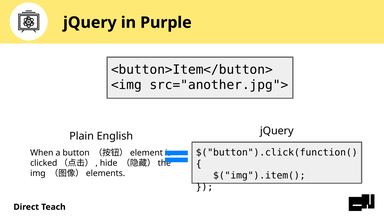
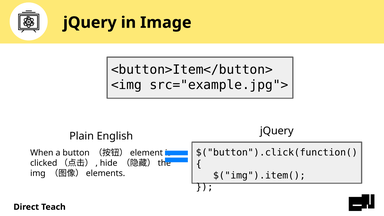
Purple: Purple -> Image (166, 23)
src="another.jpg">: src="another.jpg"> -> src="example.jpg"> (219, 85)
